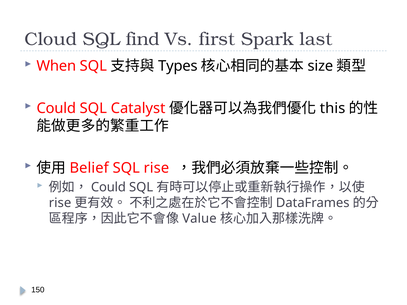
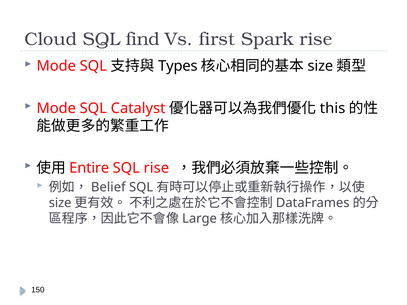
Spark last: last -> rise (316, 39)
When: When -> Mode (56, 66)
Could: Could -> Mode (56, 108)
Belief: Belief -> Entire (89, 168)
Could: Could -> Belief (108, 187)
rise: rise -> size (60, 203)
Value: Value -> Large (200, 219)
